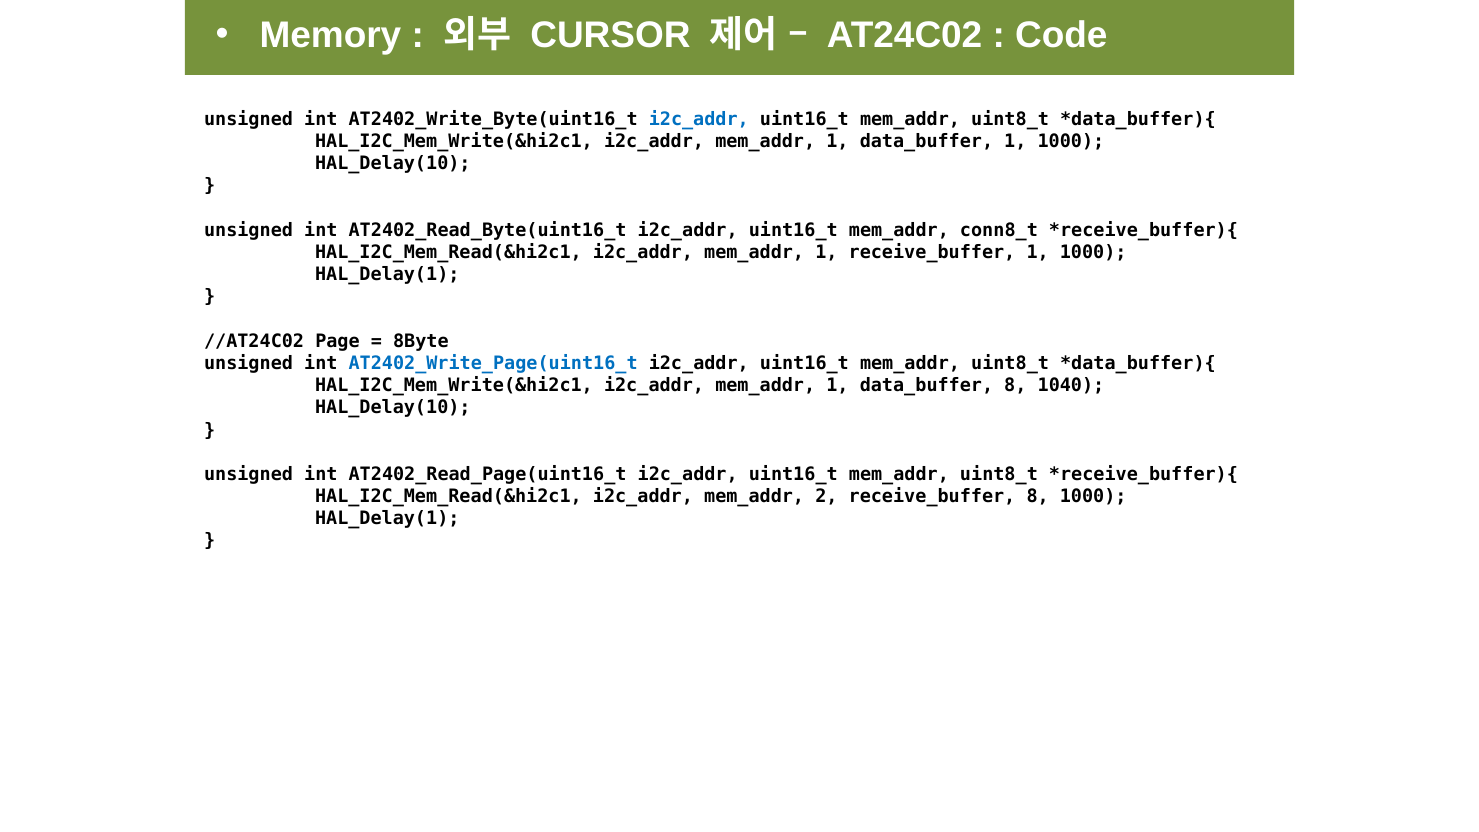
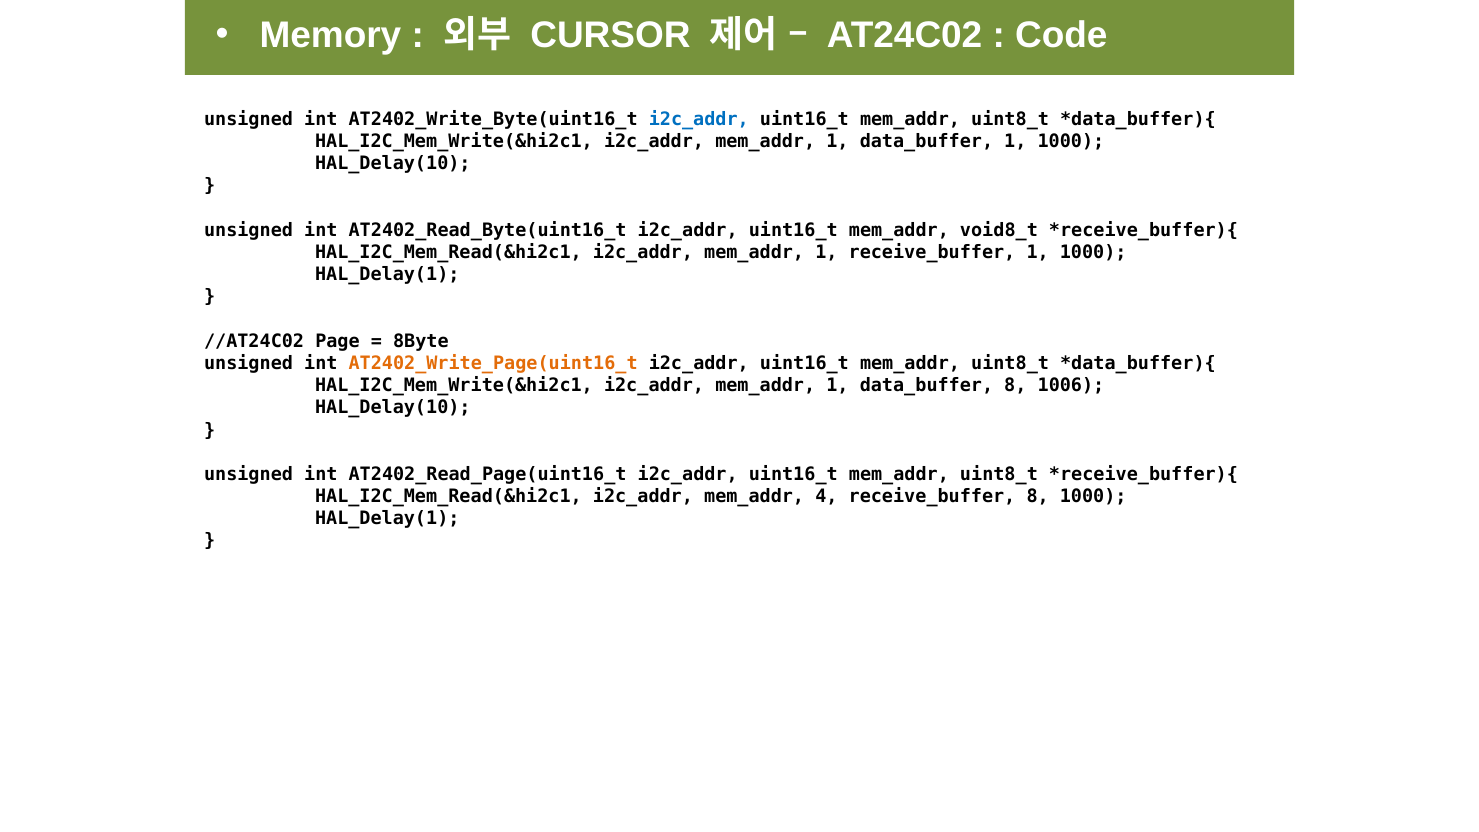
conn8_t: conn8_t -> void8_t (999, 230)
AT2402_Write_Page(uint16_t colour: blue -> orange (493, 363)
1040: 1040 -> 1006 (1071, 386)
2: 2 -> 4 (826, 496)
